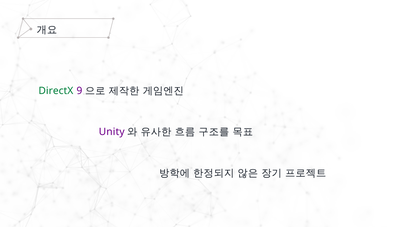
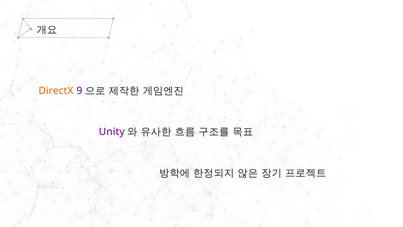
DirectX colour: green -> orange (56, 91)
